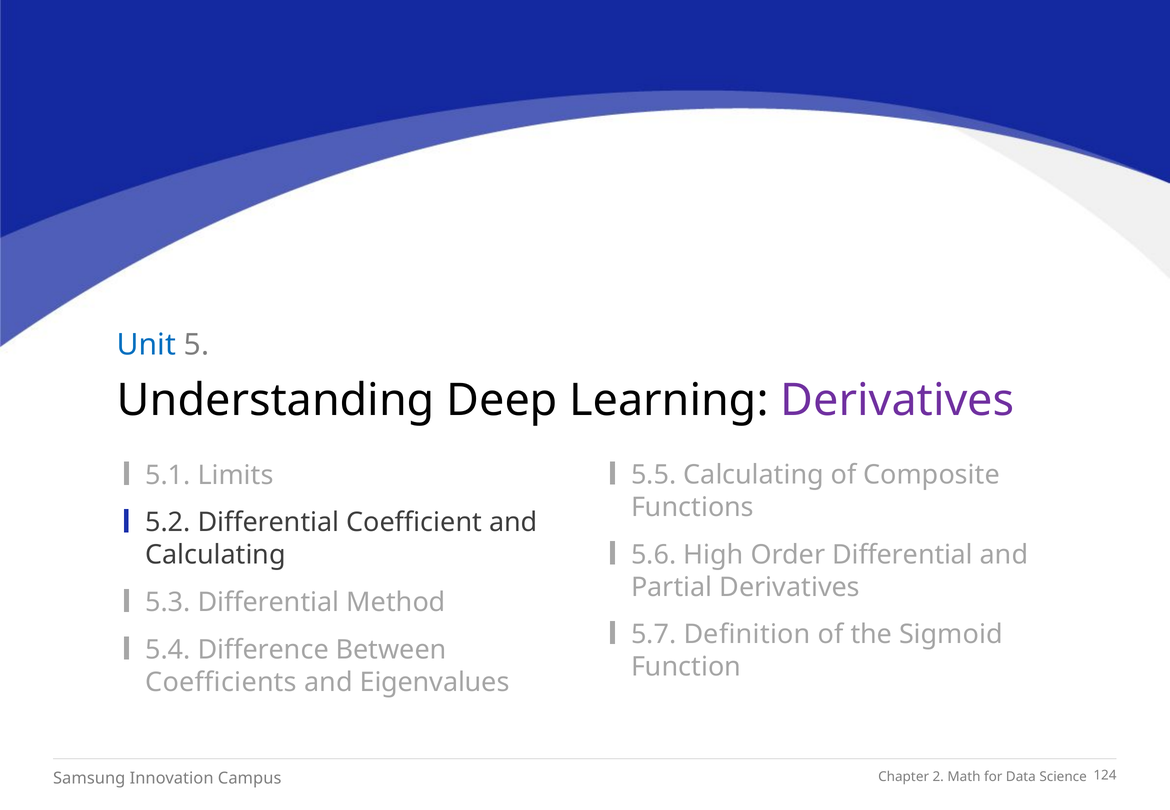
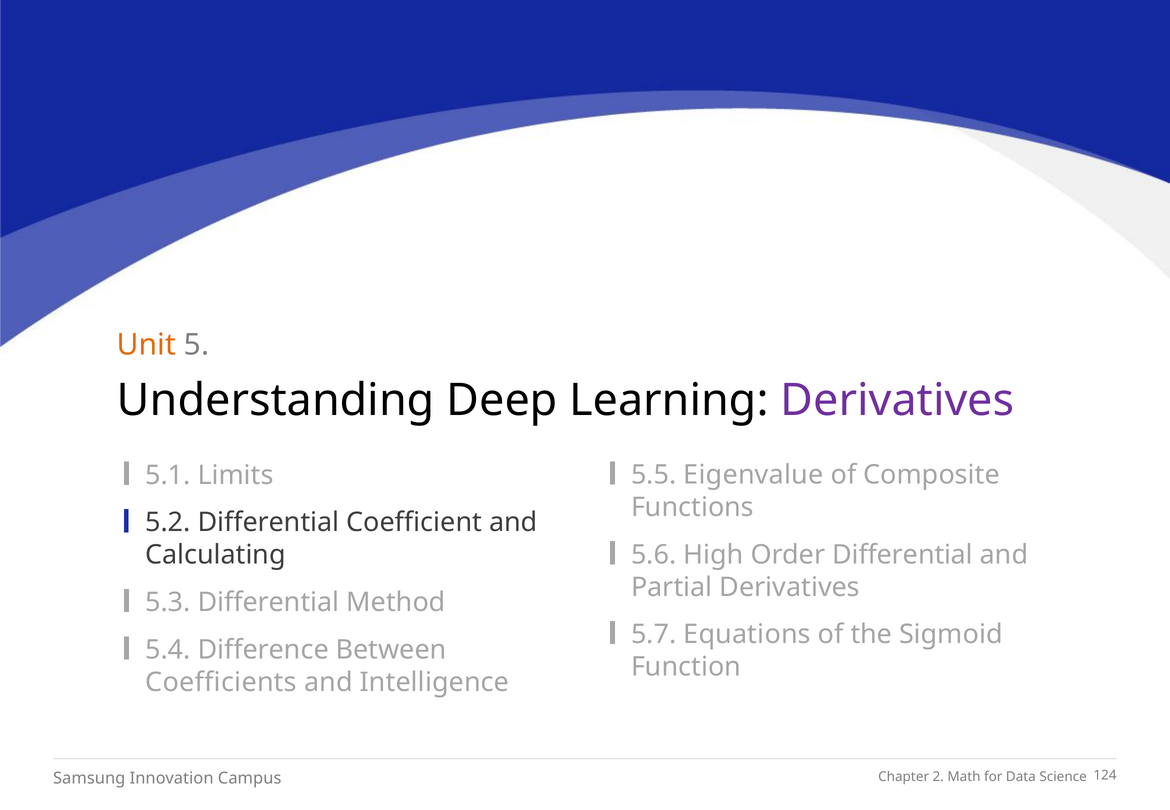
Unit colour: blue -> orange (146, 345)
5.5 Calculating: Calculating -> Eigenvalue (753, 475)
Definition: Definition -> Equations (747, 635)
Eigenvalues: Eigenvalues -> Intelligence (434, 682)
